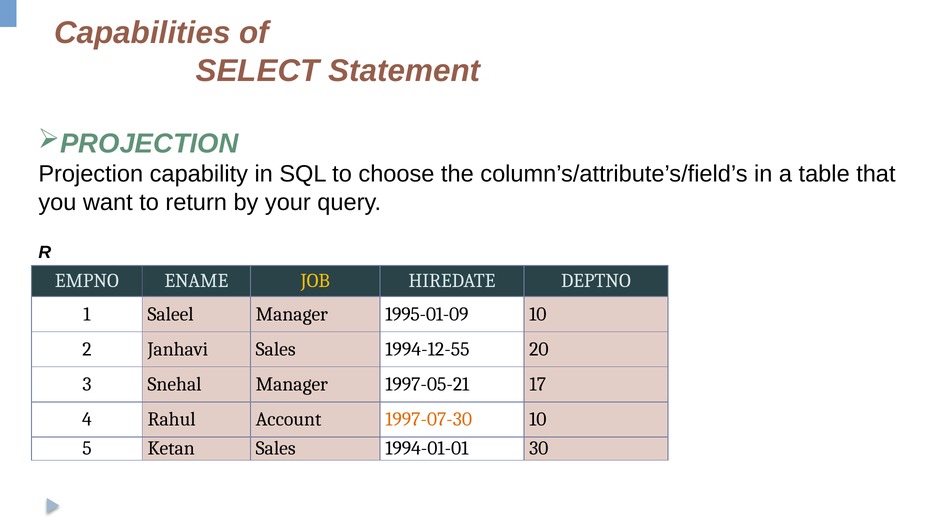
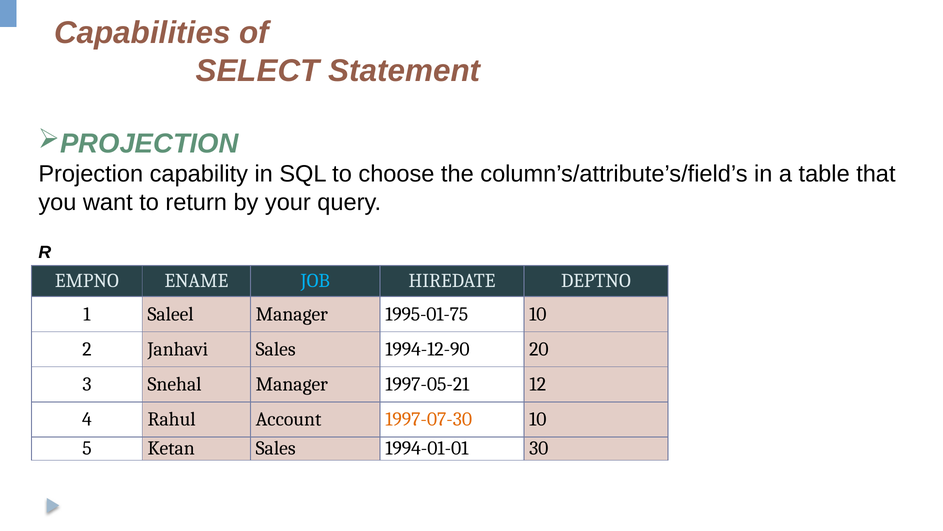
JOB colour: yellow -> light blue (315, 281)
1995-01-09: 1995-01-09 -> 1995-01-75 (427, 314)
1994-12-55: 1994-12-55 -> 1994-12-90 (427, 349)
17: 17 -> 12 (538, 384)
